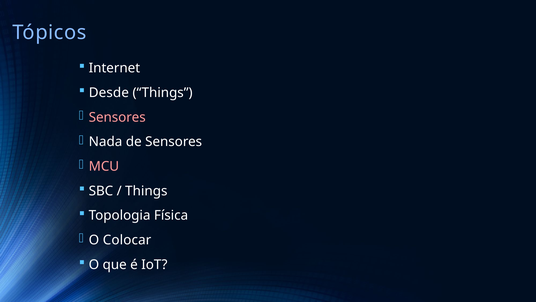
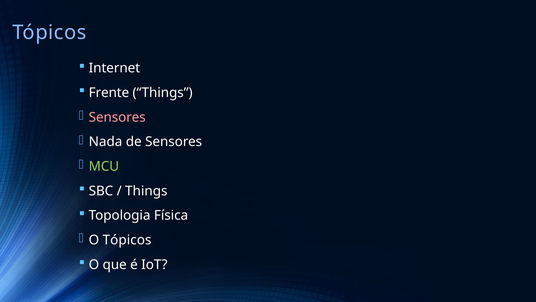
Desde: Desde -> Frente (109, 93)
MCU colour: pink -> light green (104, 166)
O Colocar: Colocar -> Tópicos (127, 240)
